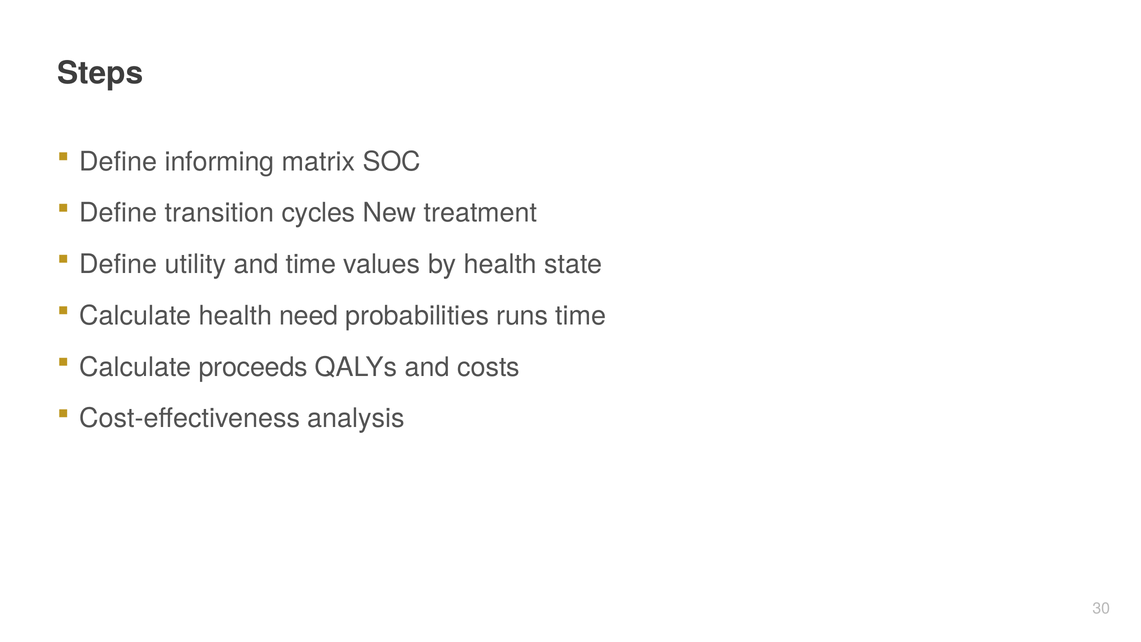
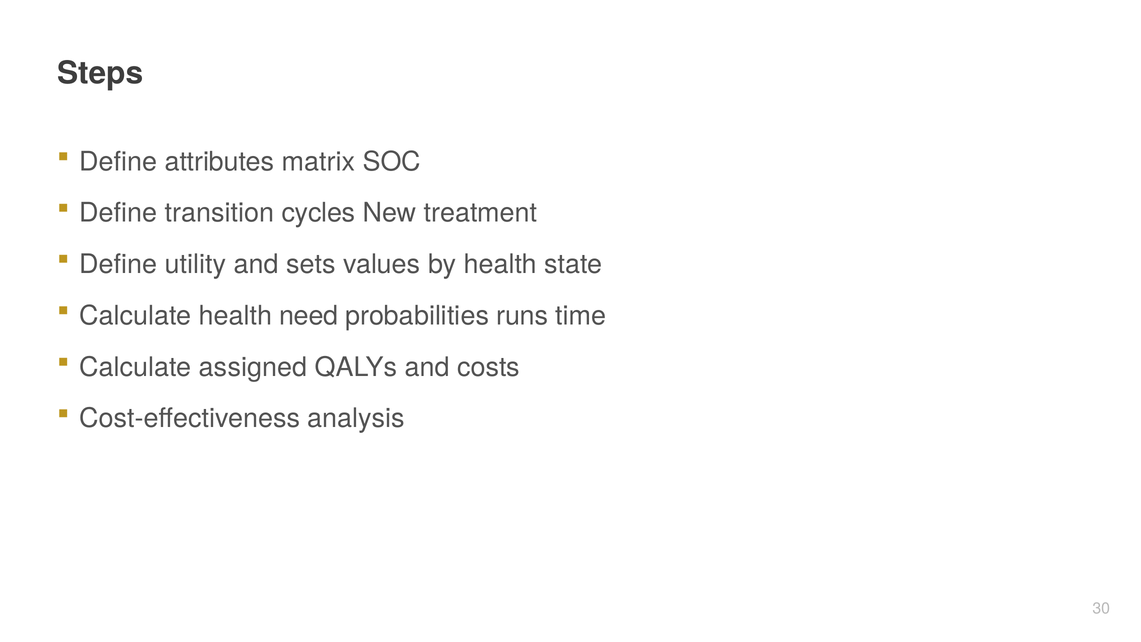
informing: informing -> attributes (220, 162)
and time: time -> sets (311, 264)
proceeds: proceeds -> assigned (253, 367)
